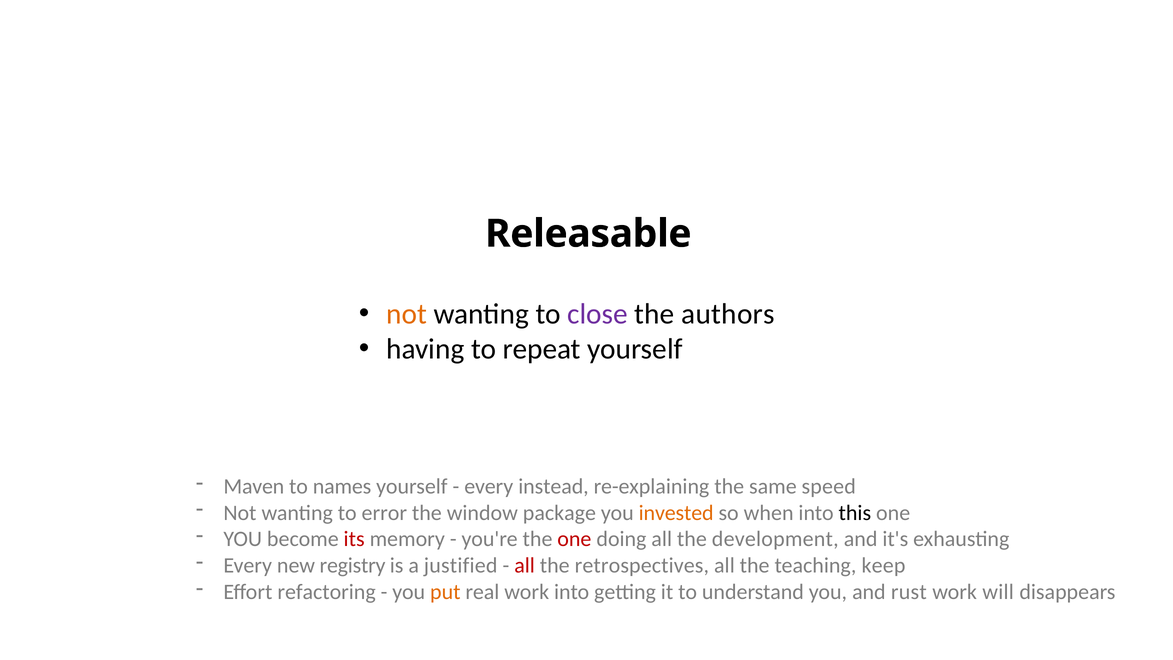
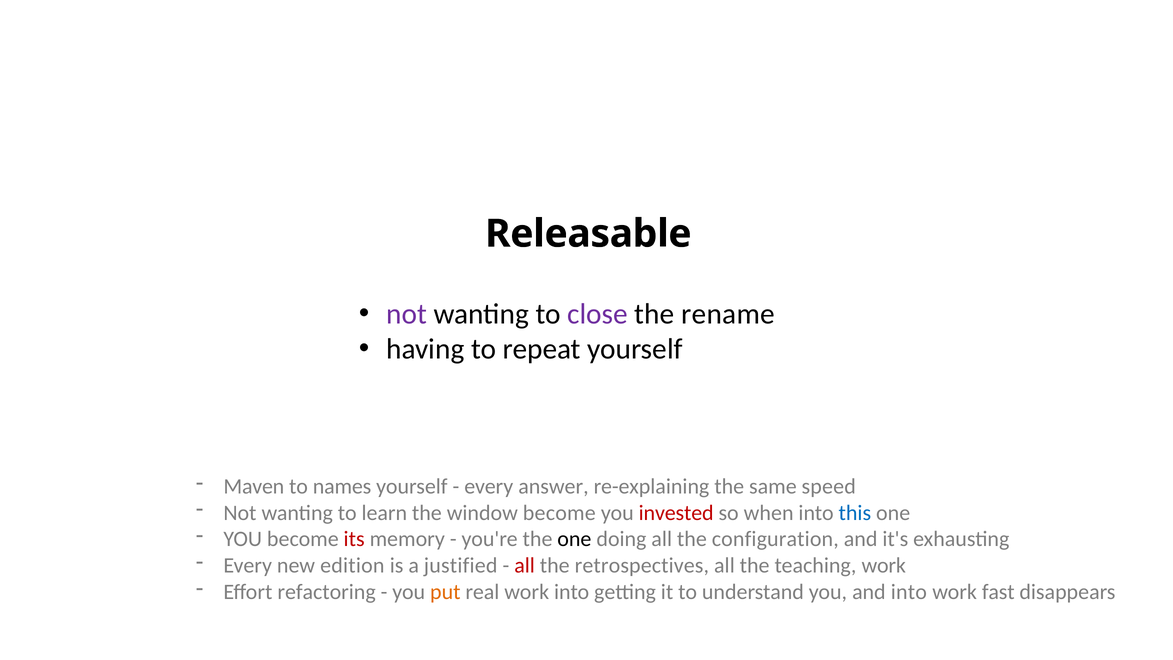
not colour: orange -> purple (407, 314)
authors: authors -> rename (728, 314)
instead: instead -> answer (553, 486)
error: error -> learn (384, 513)
window package: package -> become (559, 513)
invested colour: orange -> red (676, 513)
this colour: black -> blue (855, 513)
one colour: red -> black (574, 539)
development: development -> configuration (775, 539)
registry: registry -> edition (352, 565)
teaching keep: keep -> work (884, 565)
and rust: rust -> into (909, 592)
will: will -> fast (998, 592)
